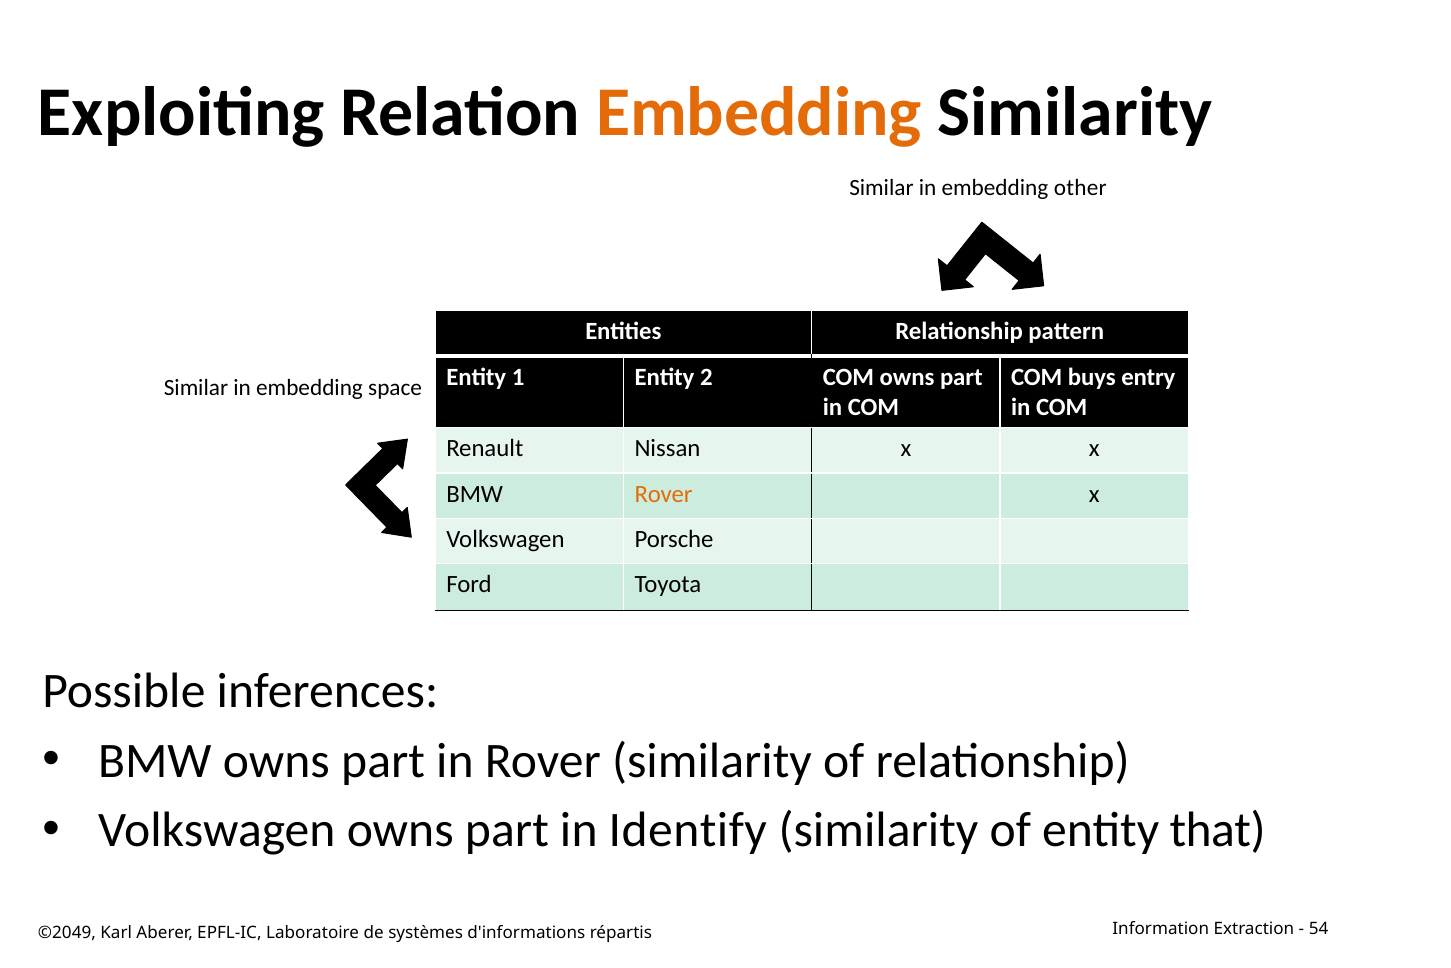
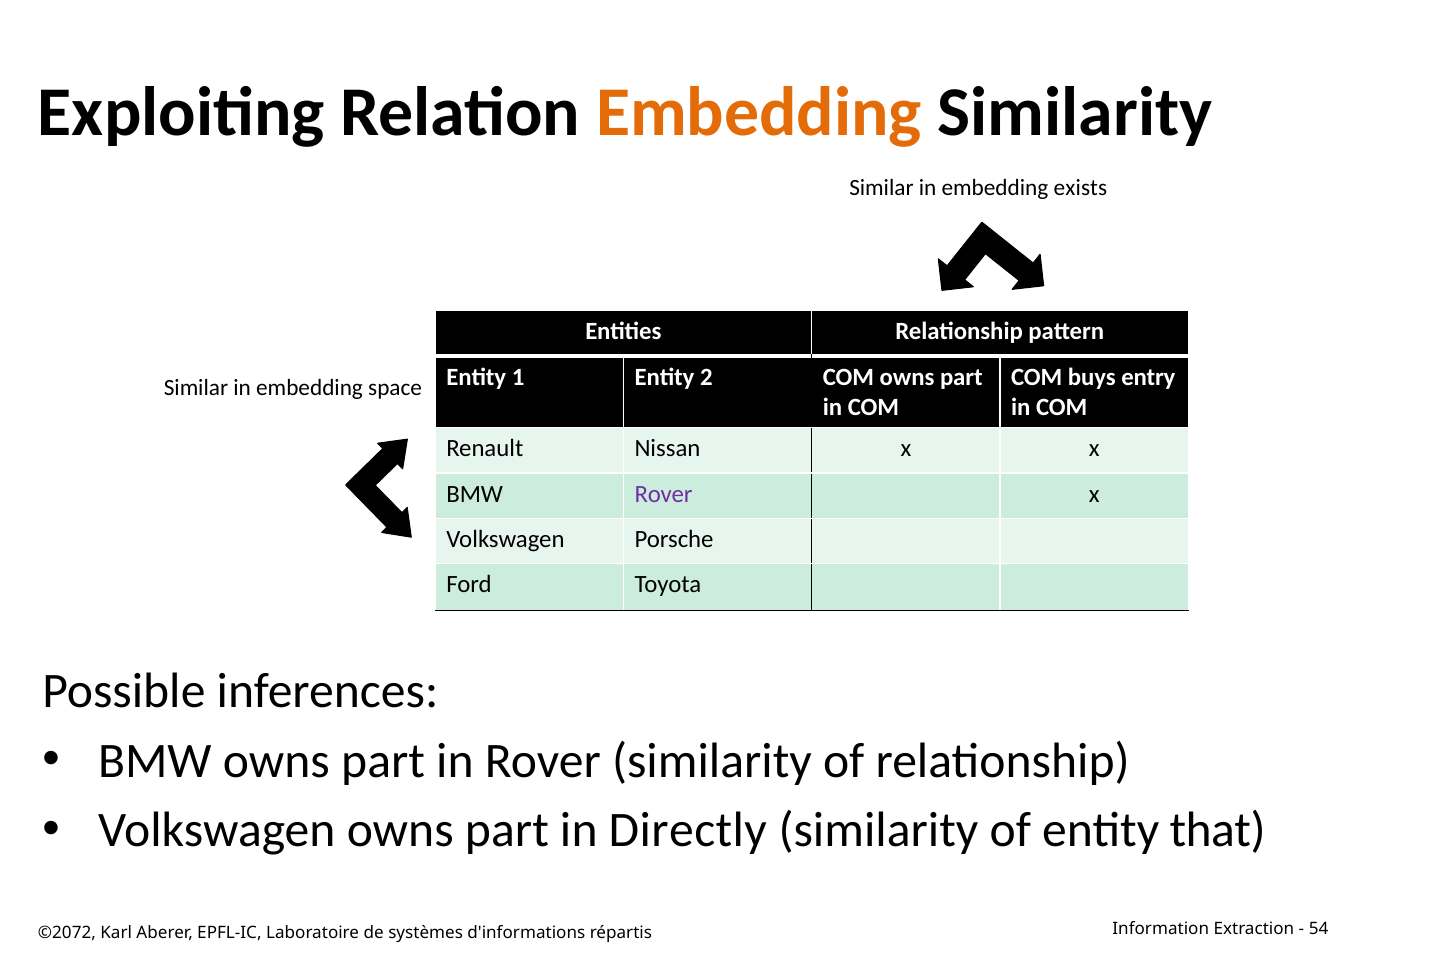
other: other -> exists (1080, 188)
Rover colour: orange -> purple (664, 494)
Identify: Identify -> Directly (688, 830)
©2049: ©2049 -> ©2072 (67, 932)
